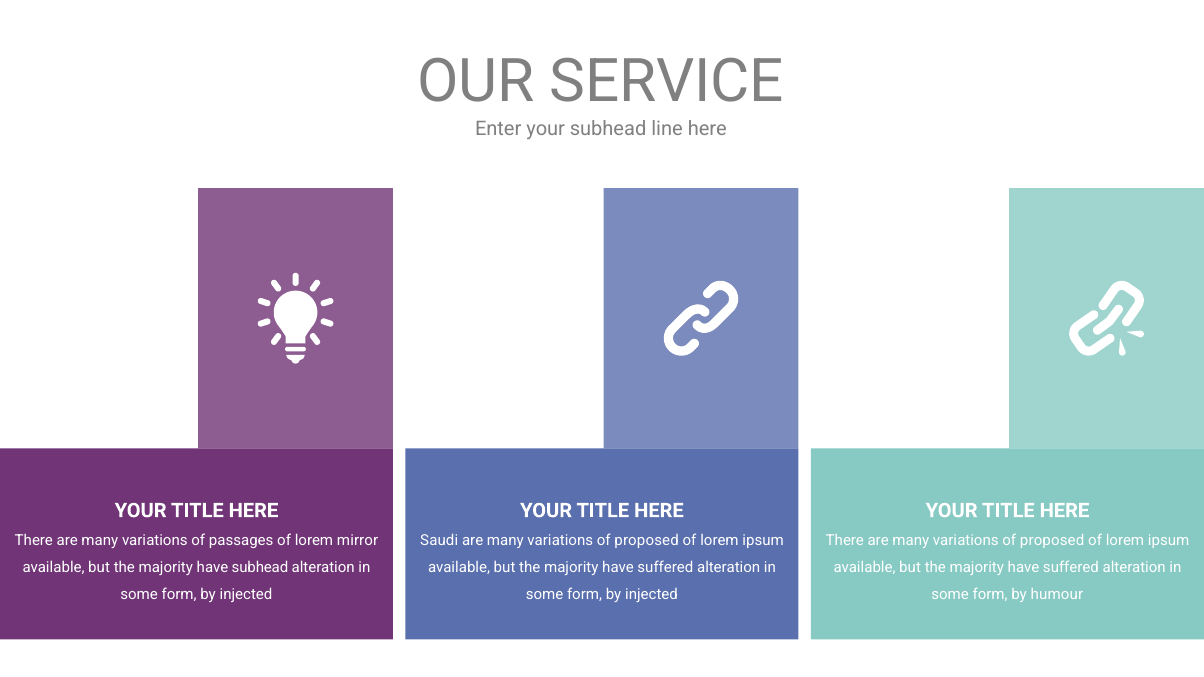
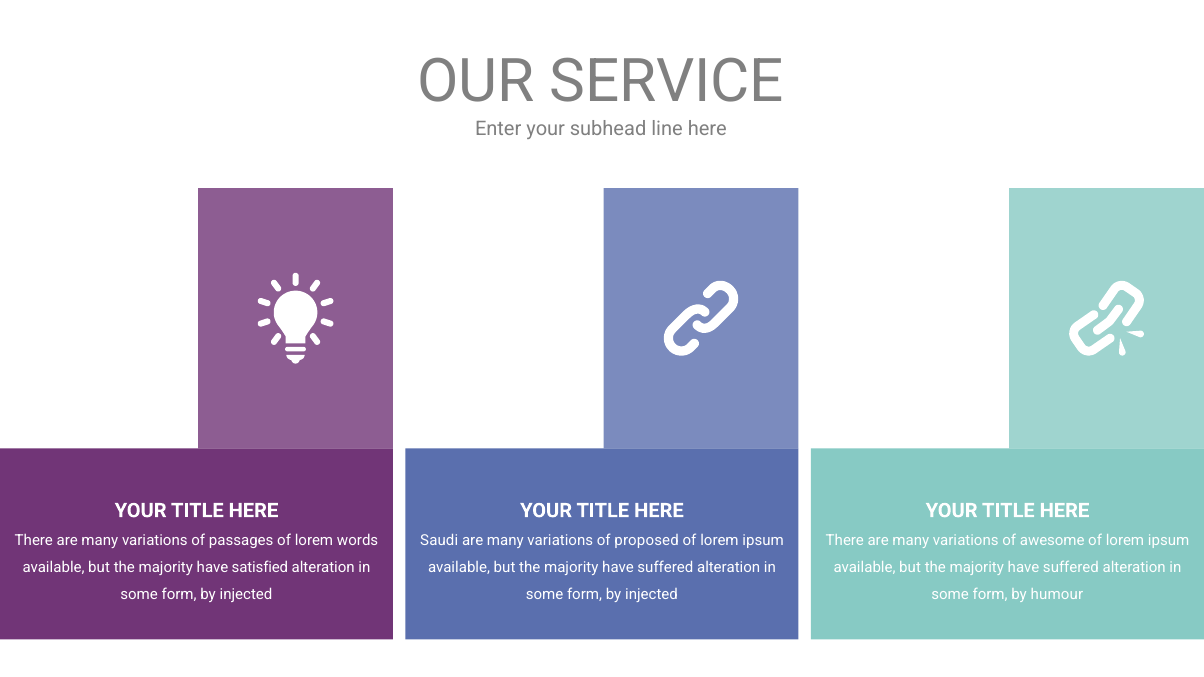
mirror: mirror -> words (358, 541)
proposed: proposed -> awesome (1052, 541)
have subhead: subhead -> satisfied (260, 568)
